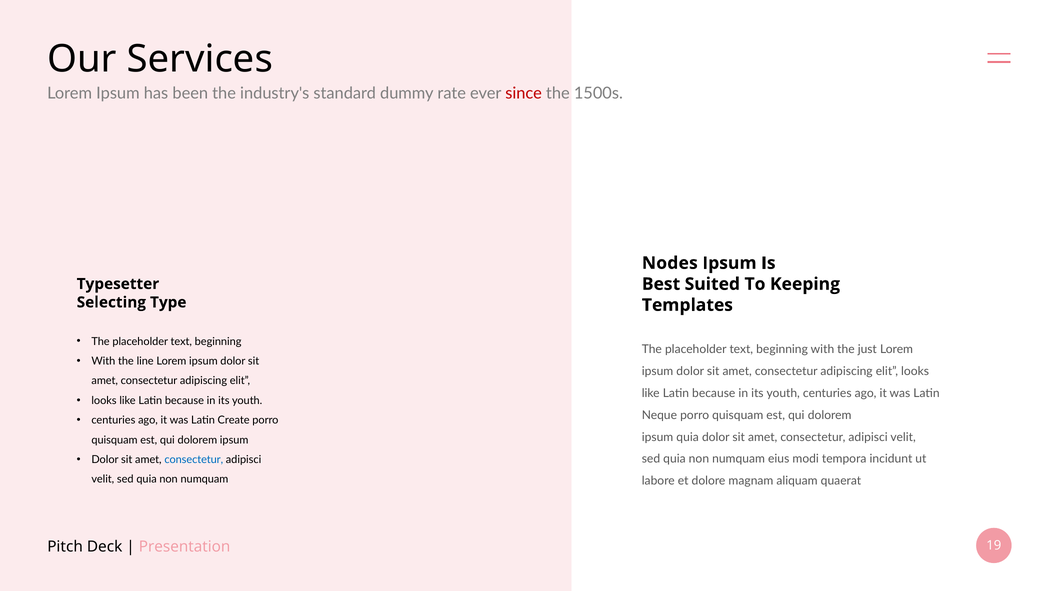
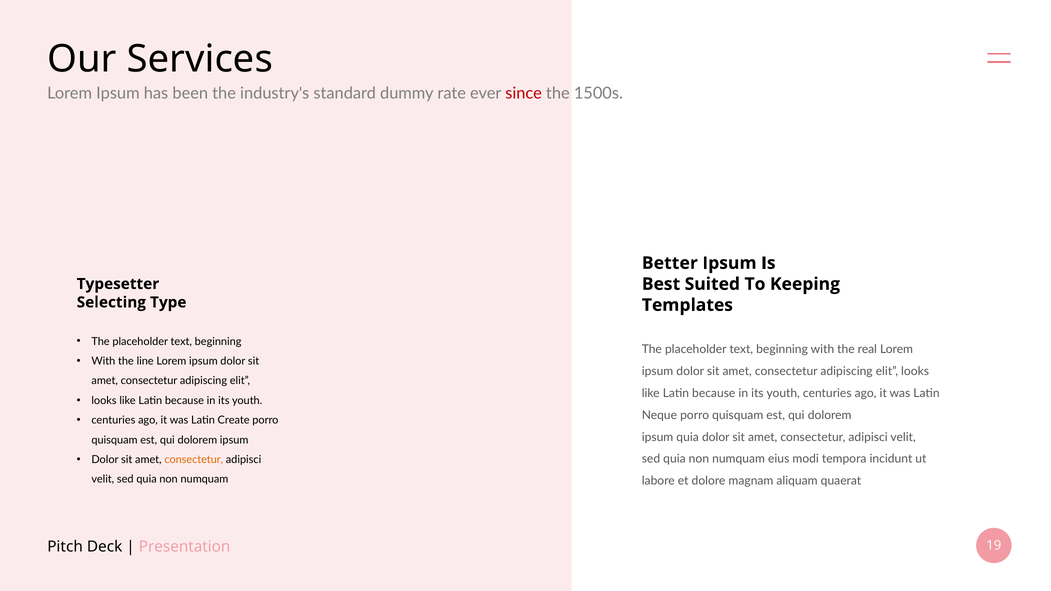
Nodes: Nodes -> Better (670, 263)
just: just -> real (867, 350)
consectetur colour: blue -> orange (194, 460)
